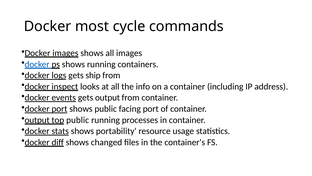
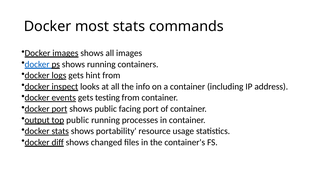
most cycle: cycle -> stats (129, 26)
ship: ship -> hint (93, 75)
gets output: output -> testing (107, 97)
